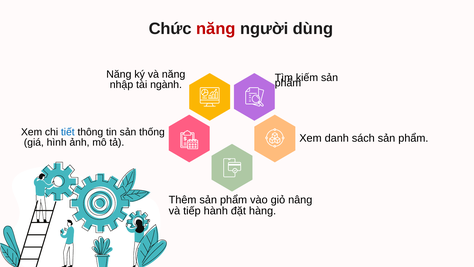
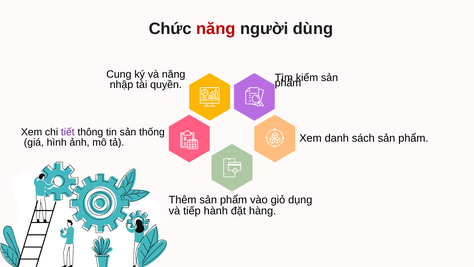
Năng: Năng -> Cung (119, 74)
ngành: ngành -> quyền (166, 85)
tiết colour: blue -> purple (68, 132)
nâng: nâng -> dụng (300, 200)
